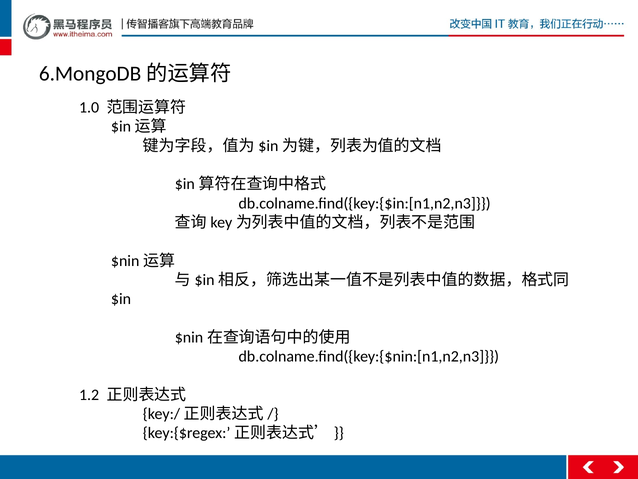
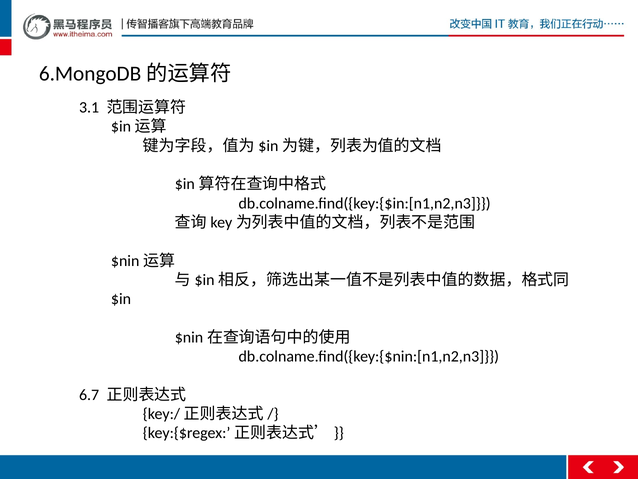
1.0: 1.0 -> 3.1 (89, 107)
1.2: 1.2 -> 6.7 (89, 394)
